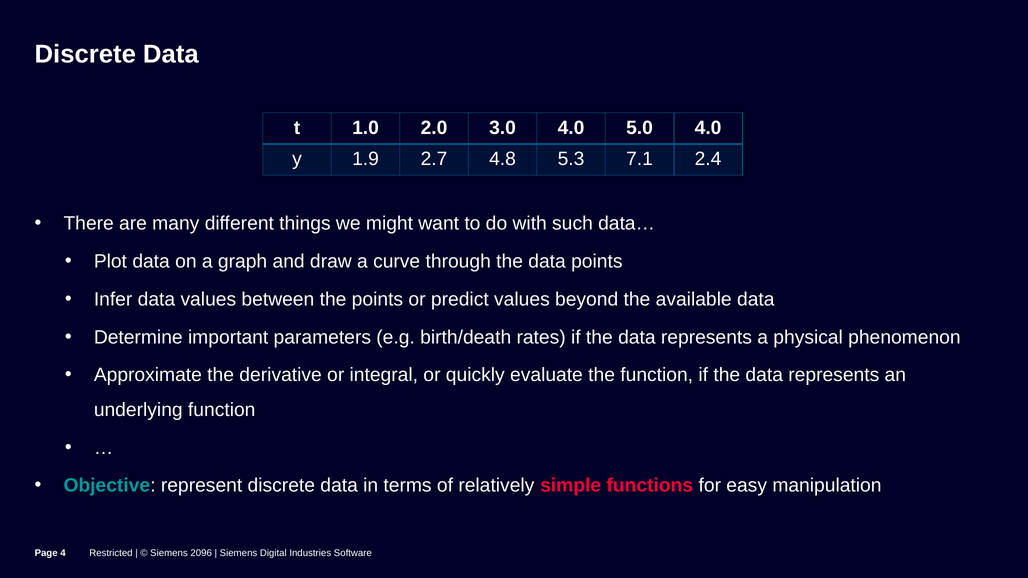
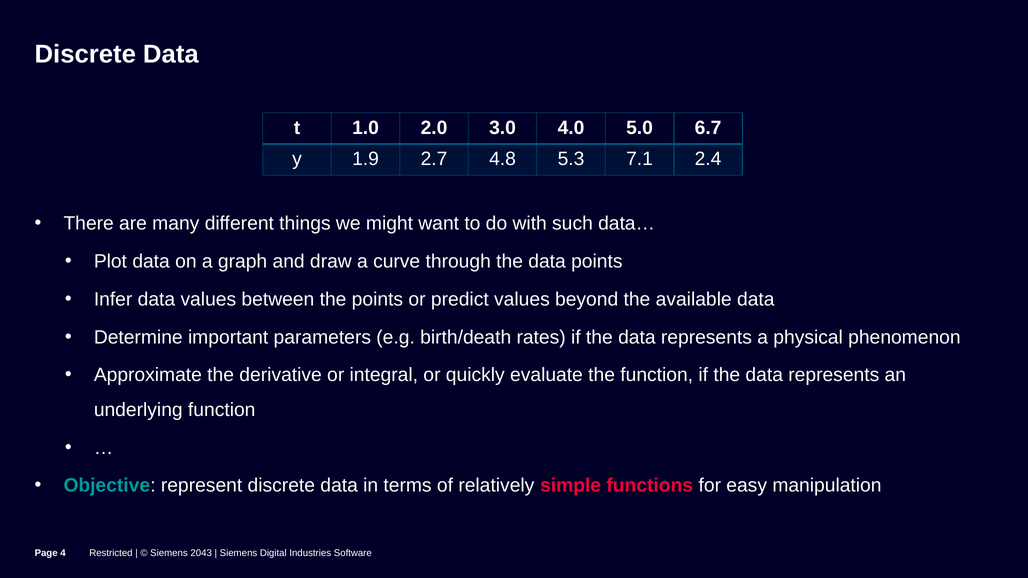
5.0 4.0: 4.0 -> 6.7 (708, 128)
2096: 2096 -> 2043 (201, 553)
